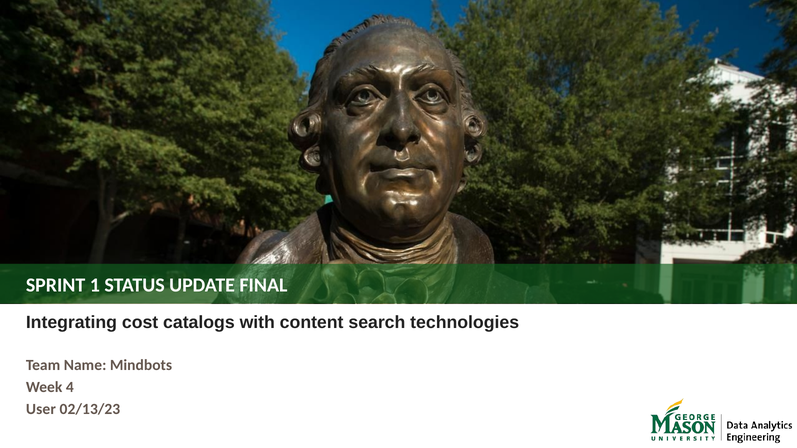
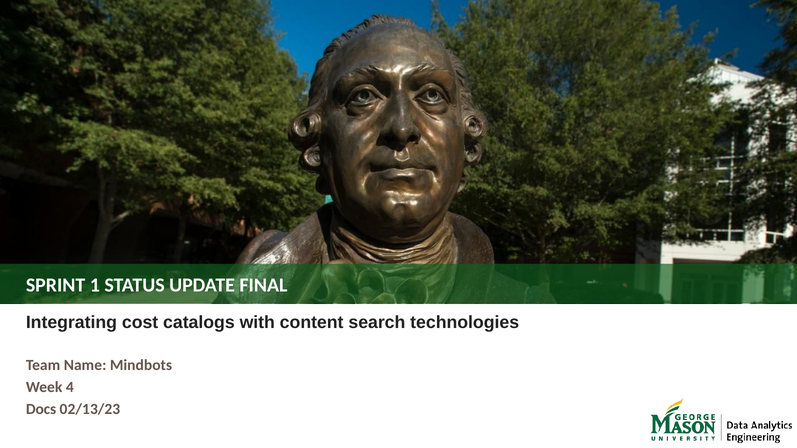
User: User -> Docs (41, 409)
